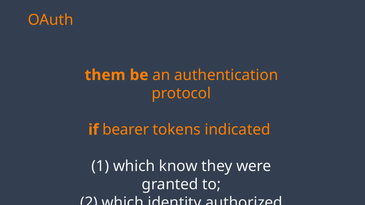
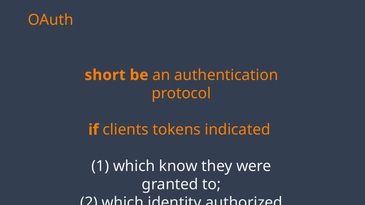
them: them -> short (105, 75)
bearer: bearer -> clients (126, 130)
